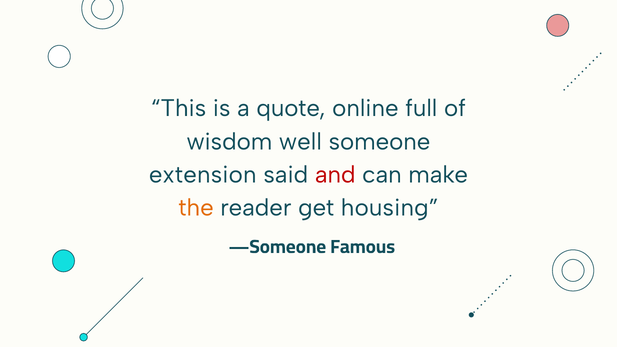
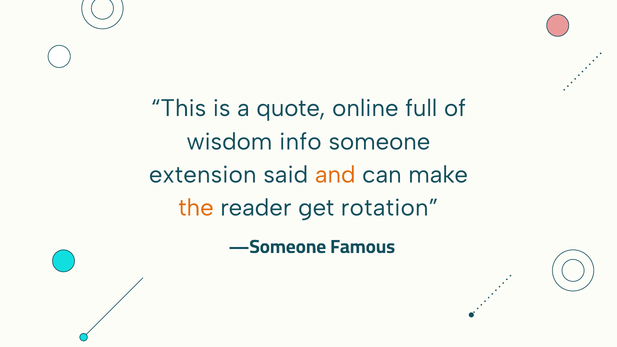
well: well -> info (300, 142)
and colour: red -> orange (335, 175)
housing: housing -> rotation (390, 208)
